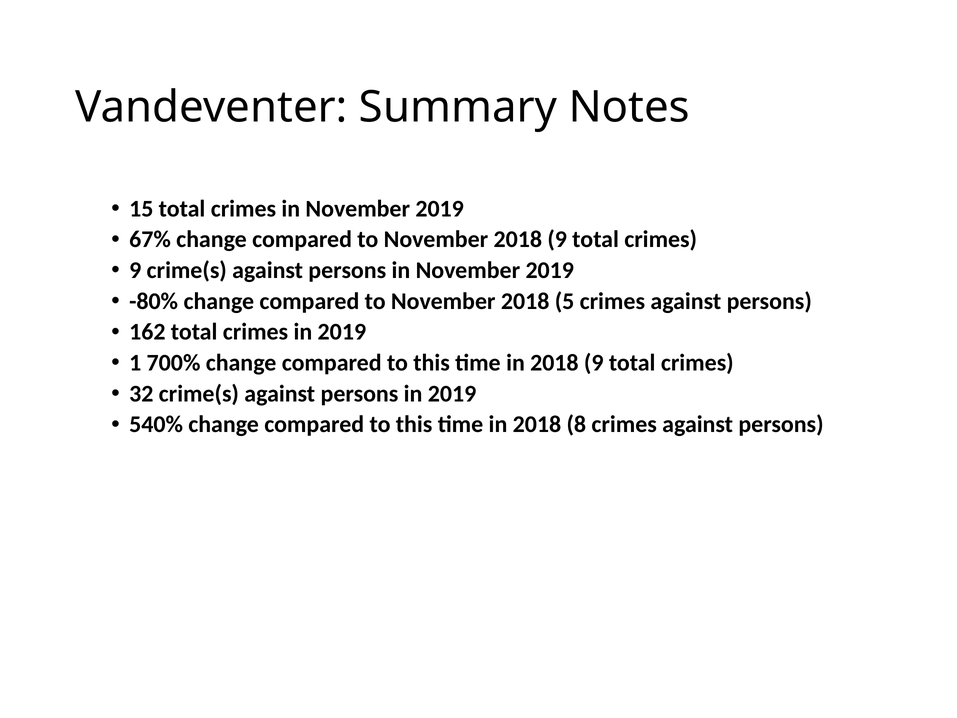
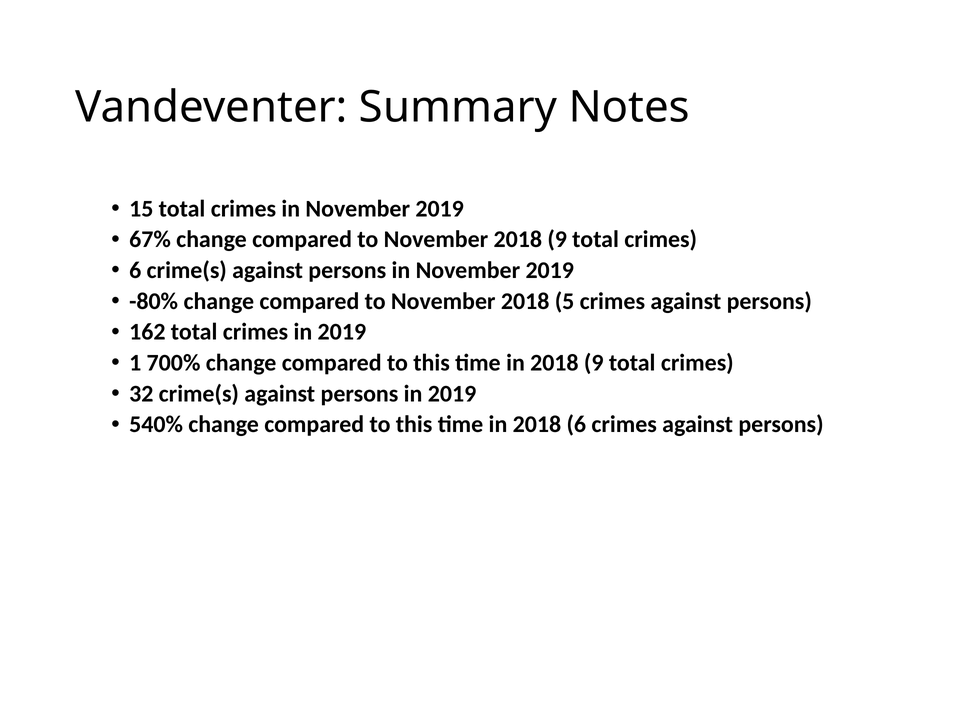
9: 9 -> 6 (135, 270)
2018 8: 8 -> 6 (576, 424)
